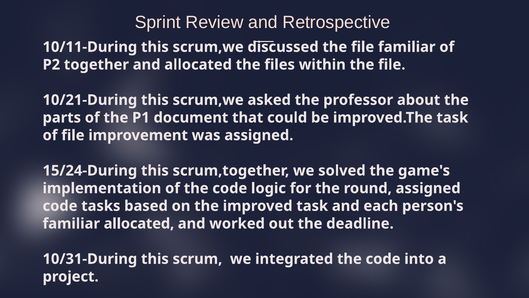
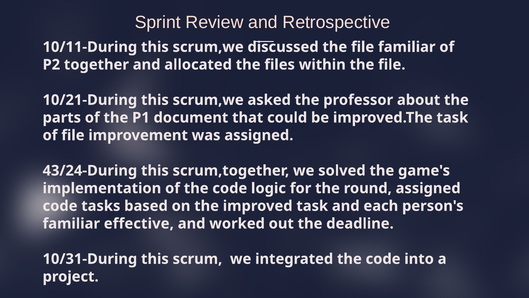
15/24-During: 15/24-During -> 43/24-During (90, 170)
familiar allocated: allocated -> effective (139, 223)
